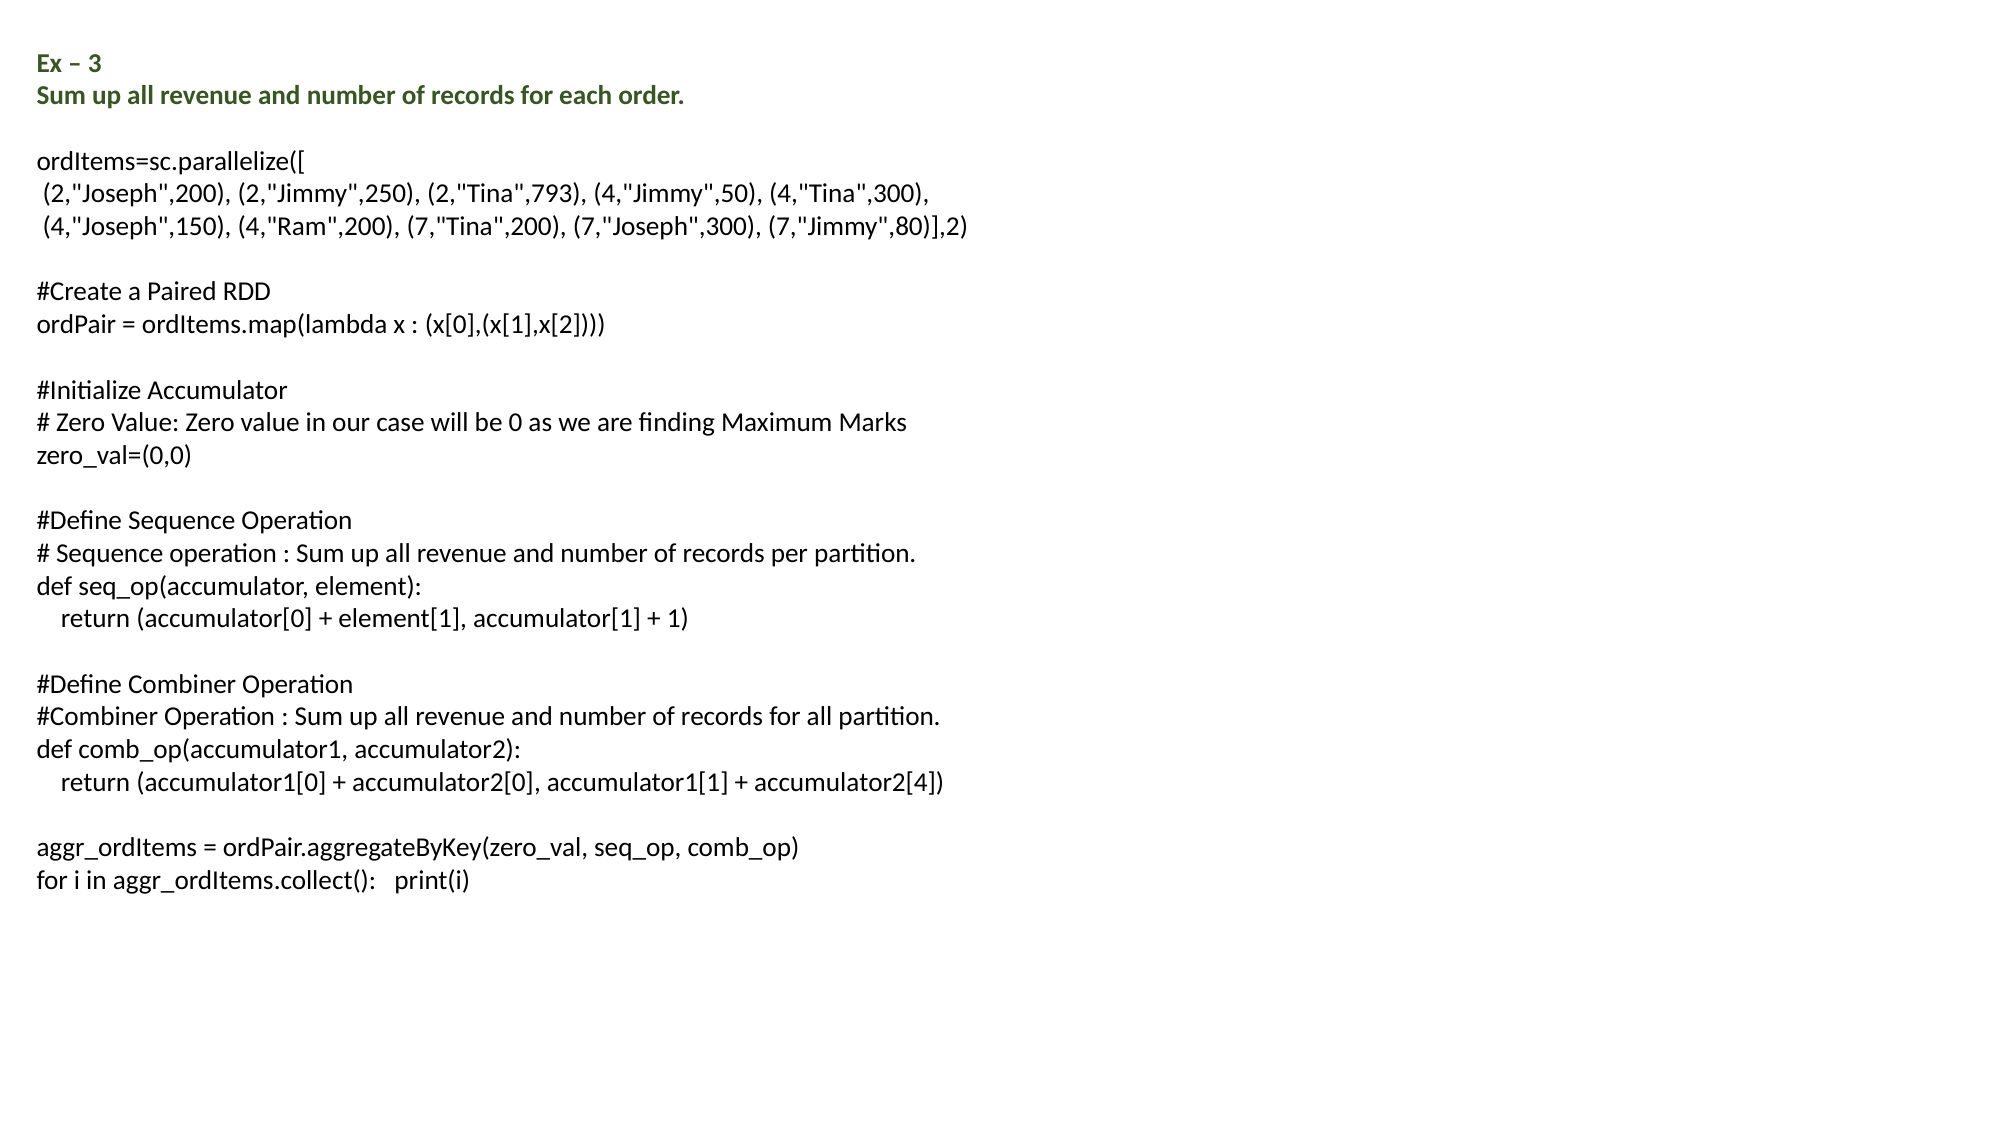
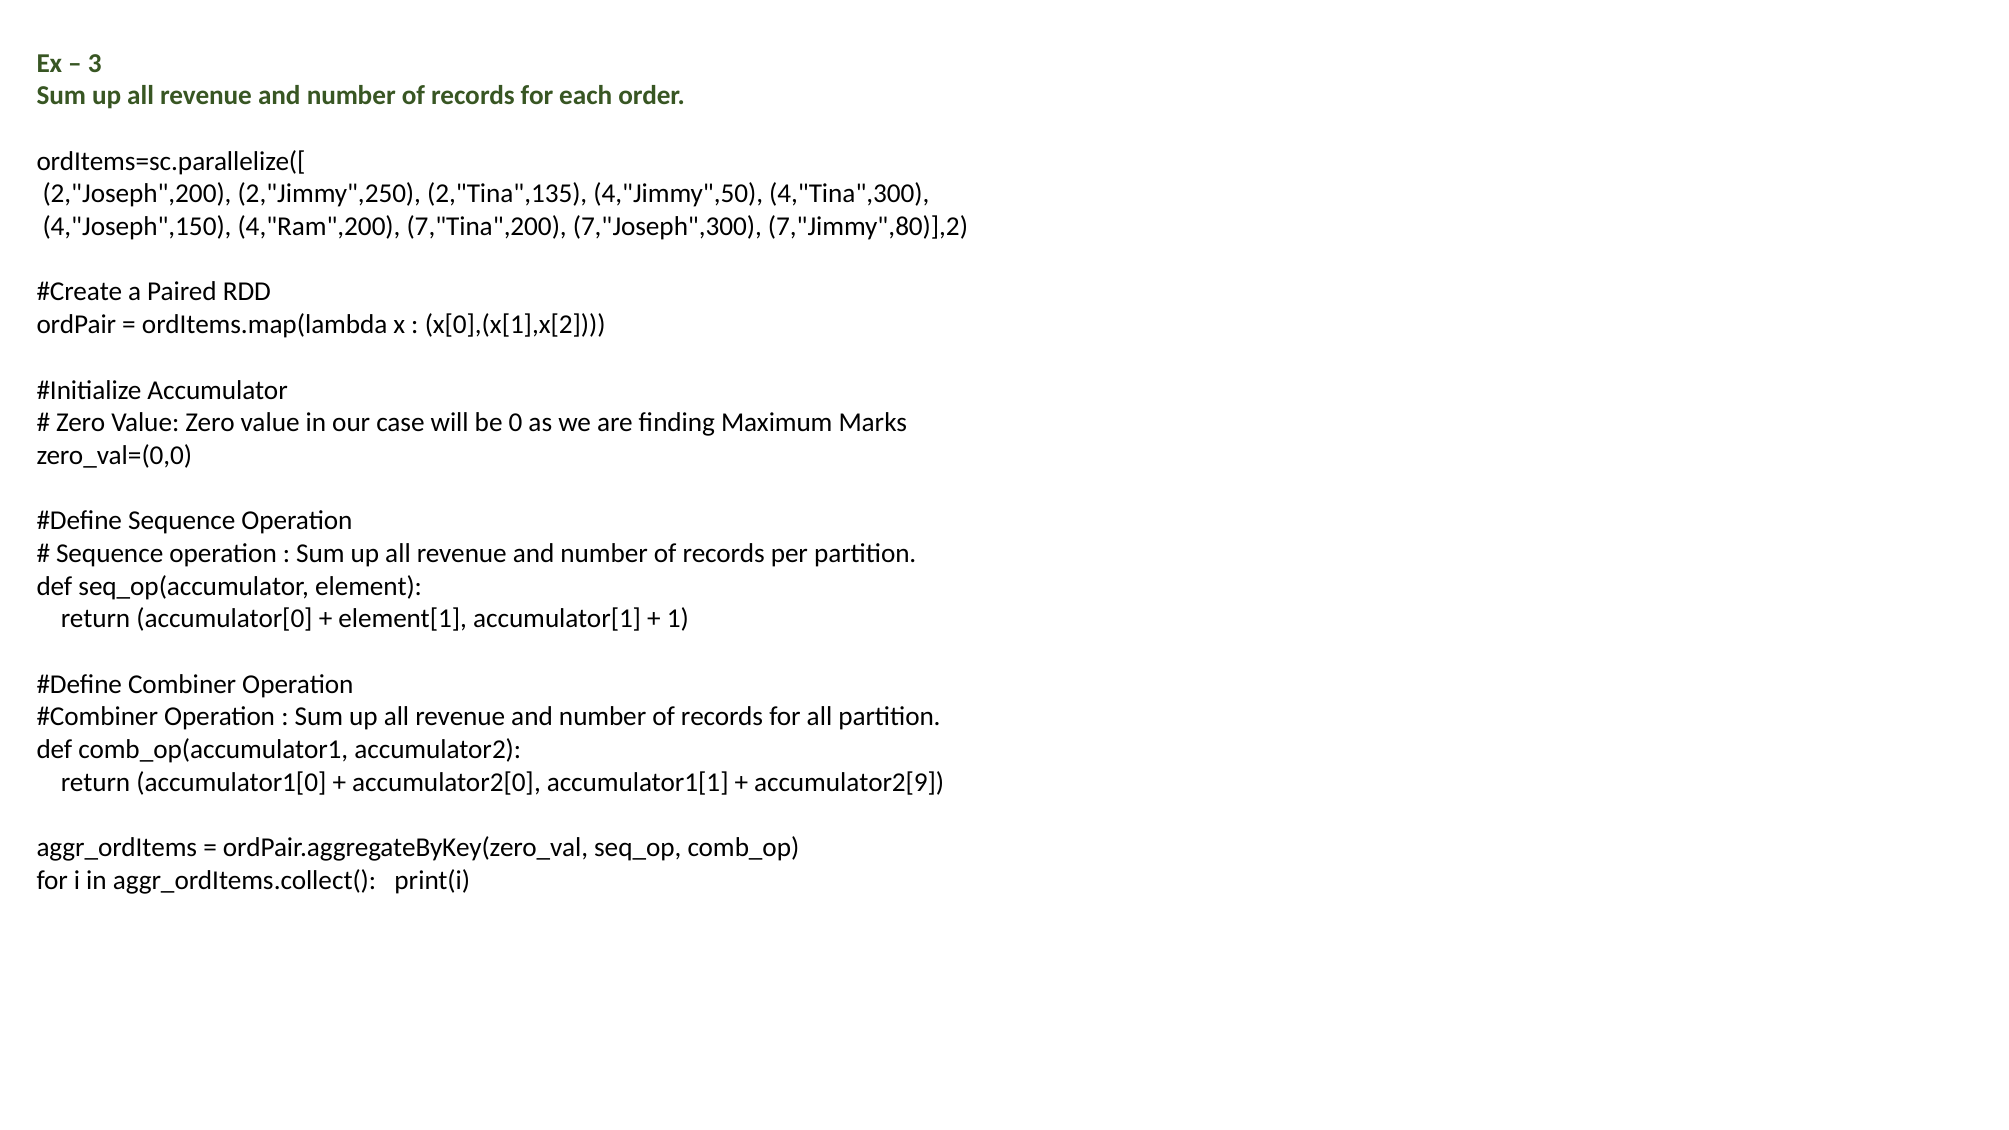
2,"Tina",793: 2,"Tina",793 -> 2,"Tina",135 (507, 194)
accumulator2[4: accumulator2[4 -> accumulator2[9 (849, 782)
